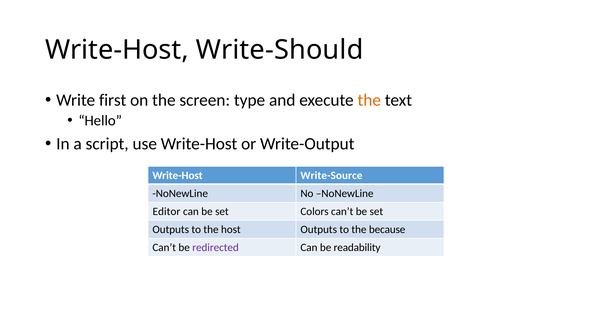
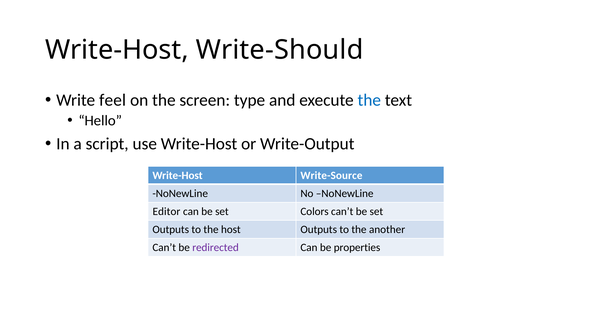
first: first -> feel (113, 100)
the colour: orange -> blue (369, 100)
because: because -> another (387, 229)
readability: readability -> properties (357, 247)
